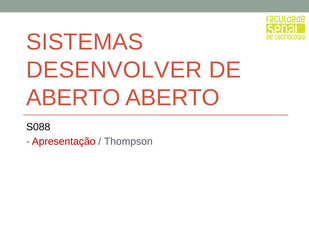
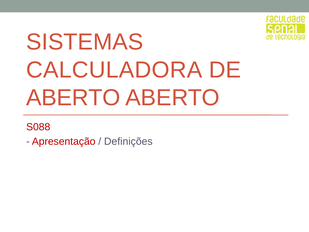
DESENVOLVER: DESENVOLVER -> CALCULADORA (114, 70)
S088 colour: black -> red (38, 127)
Thompson: Thompson -> Definições (128, 141)
